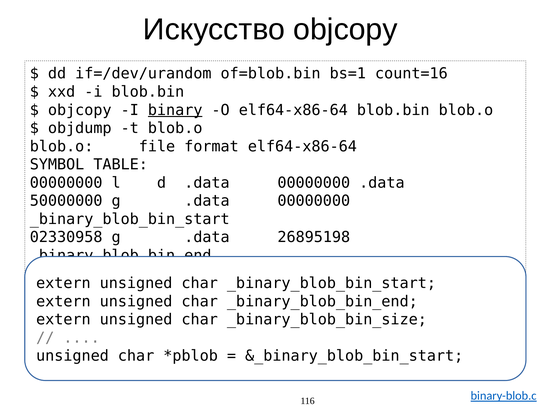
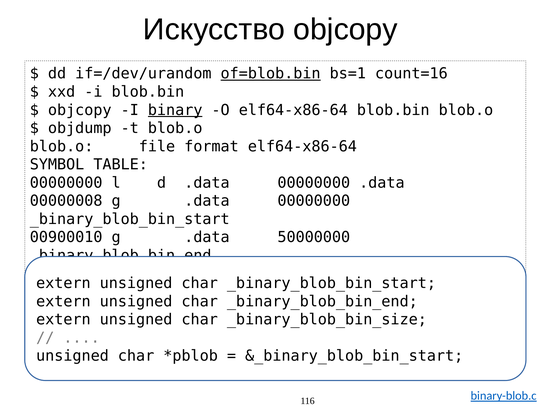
of=blob.bin underline: none -> present (271, 74)
50000000: 50000000 -> 00000008 (66, 201)
02330958: 02330958 -> 00900010 (66, 237)
26895198: 26895198 -> 50000000 (314, 237)
